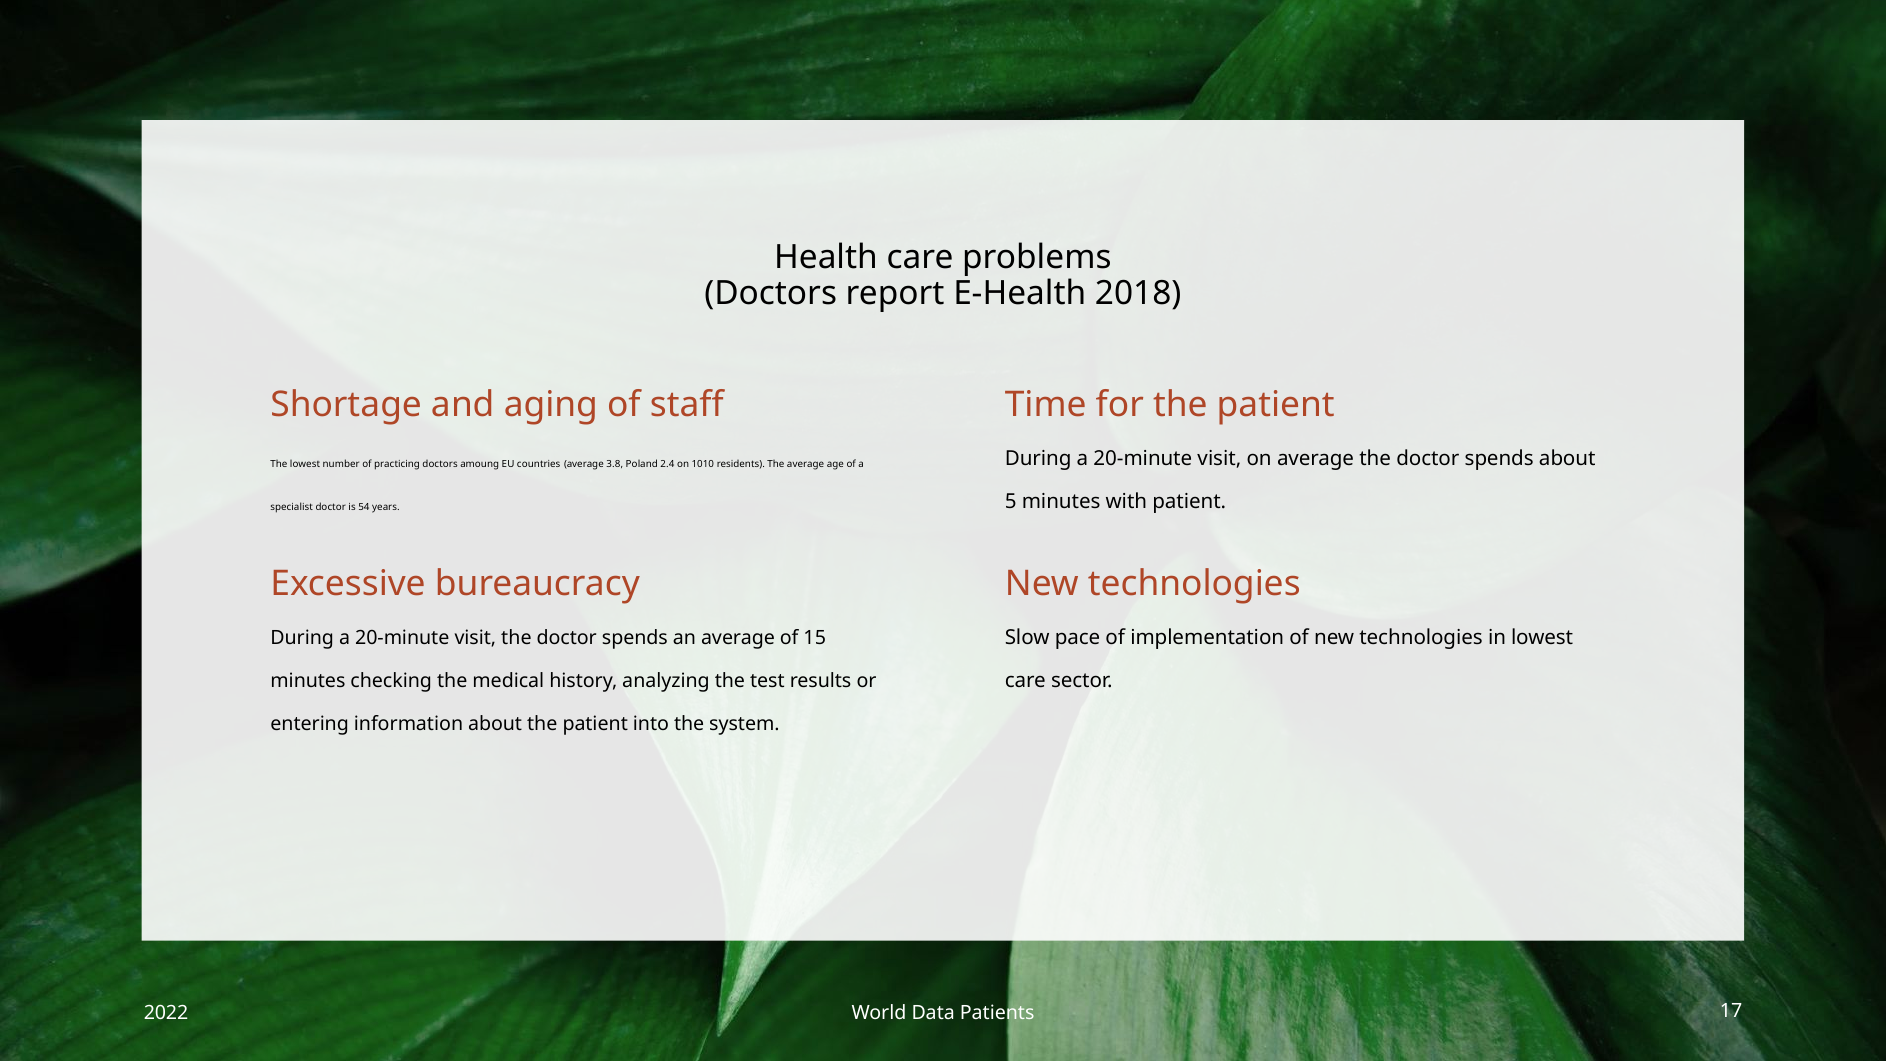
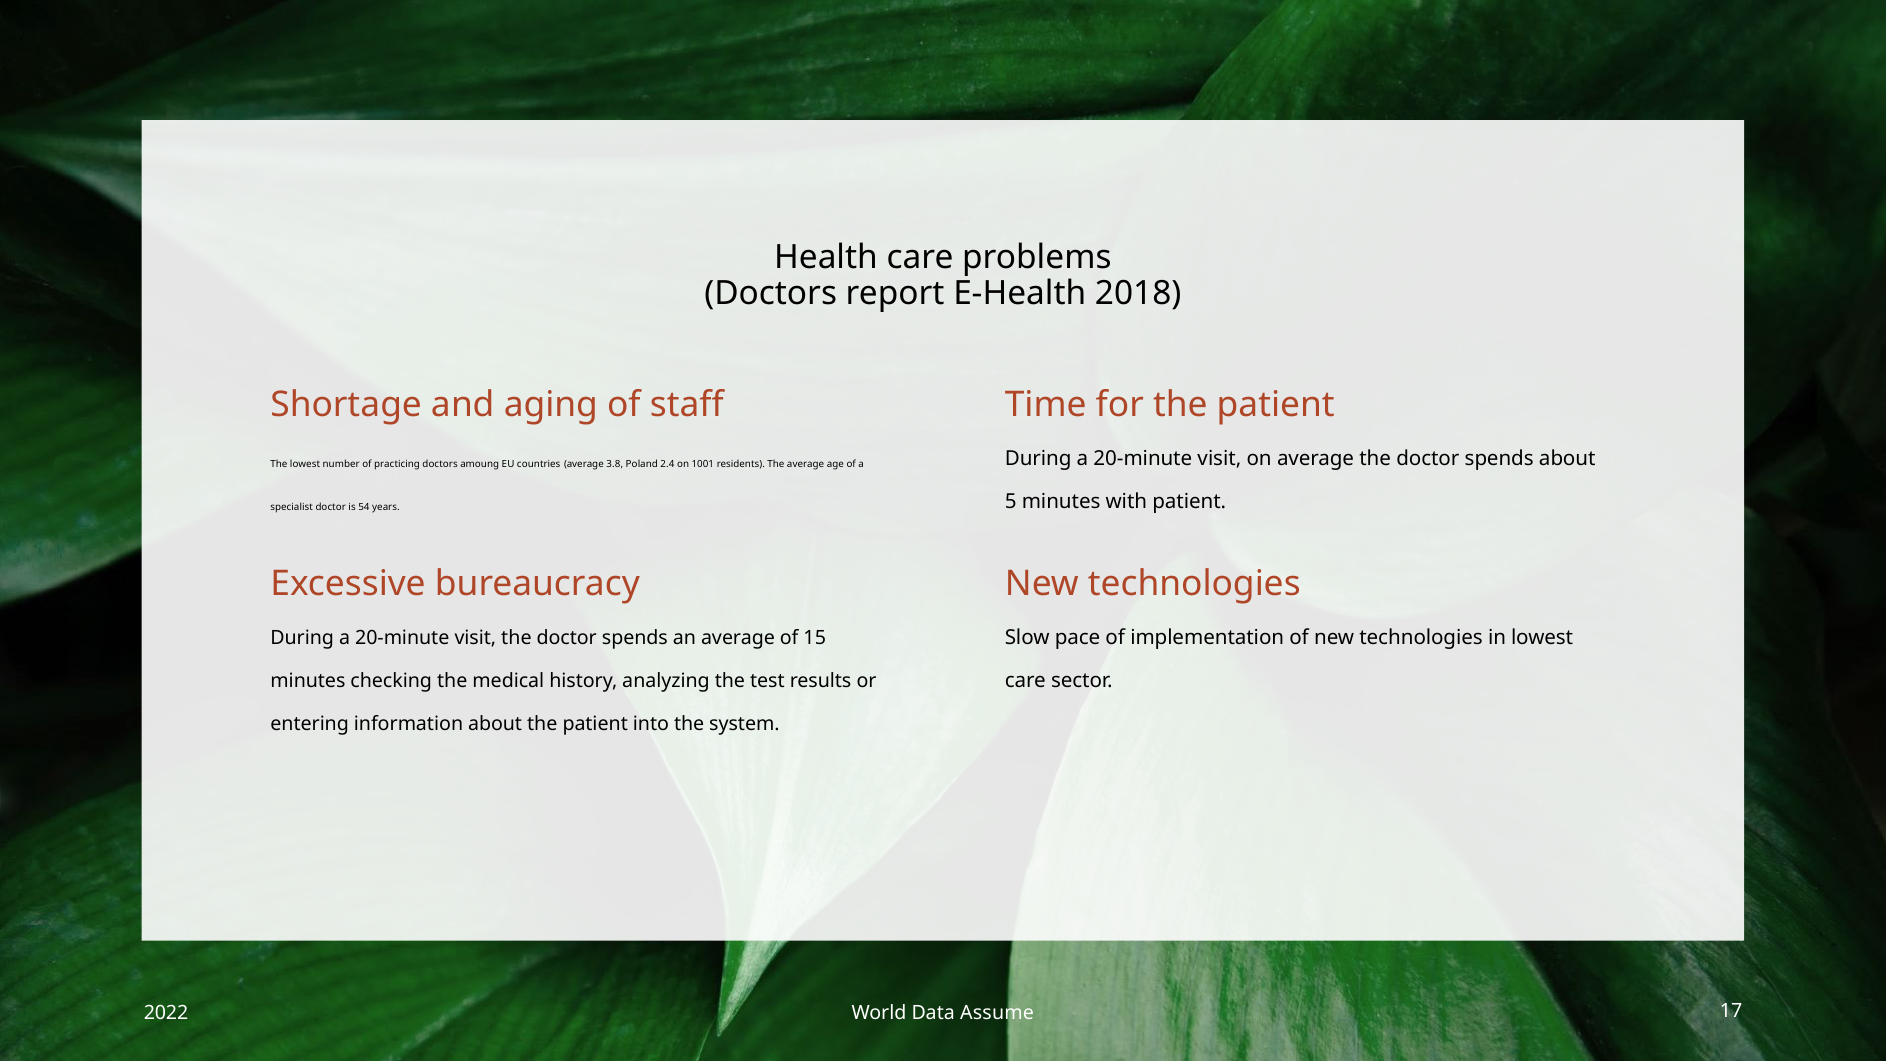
1010: 1010 -> 1001 (703, 464)
Patients: Patients -> Assume (997, 1013)
